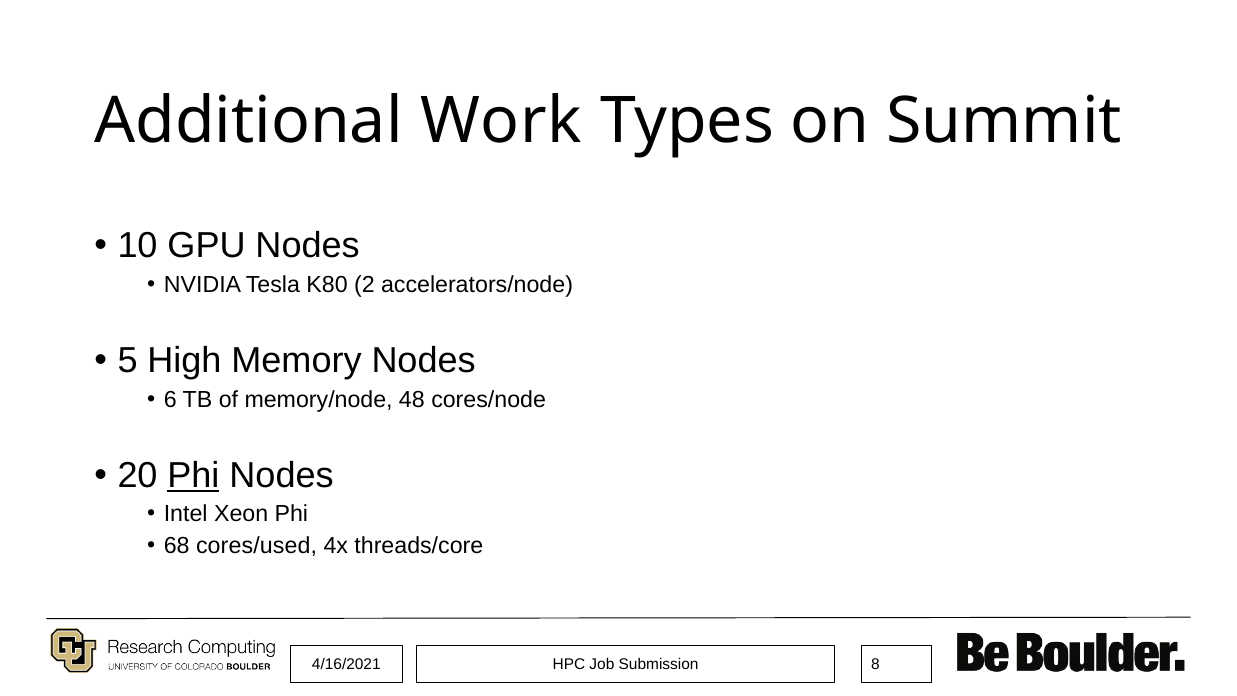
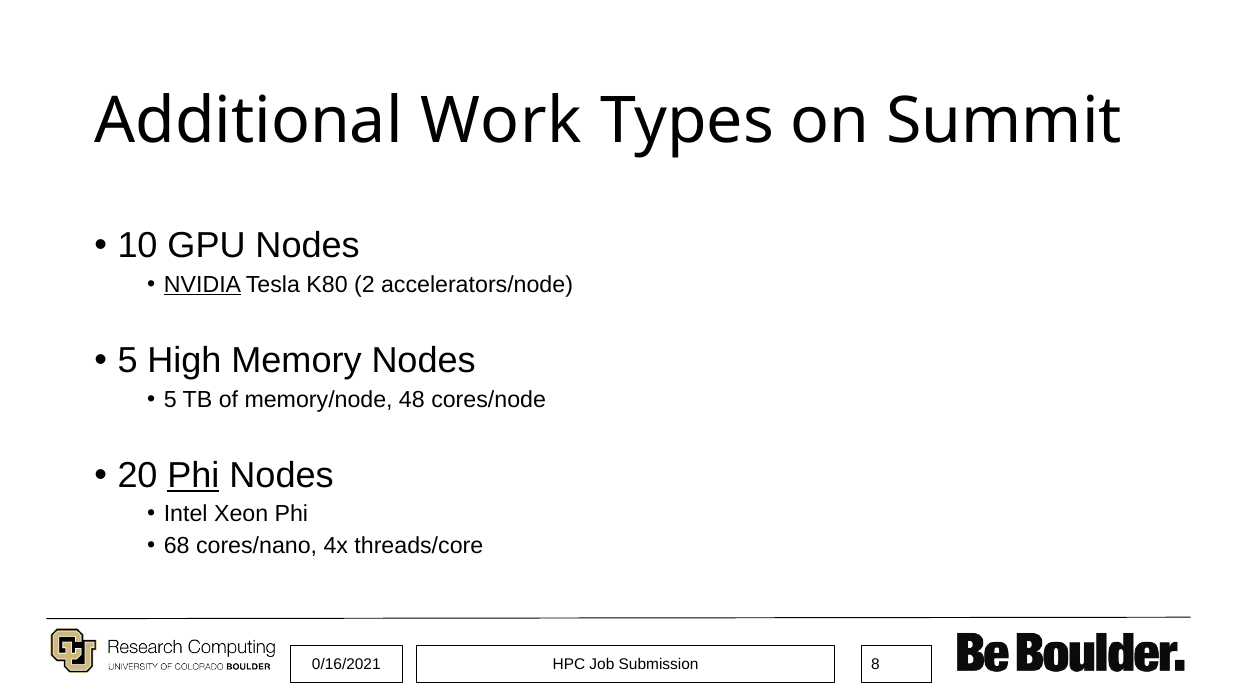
NVIDIA underline: none -> present (203, 285)
6: 6 -> 5 (170, 399)
cores/used: cores/used -> cores/nano (257, 545)
4/16/2021: 4/16/2021 -> 0/16/2021 (346, 664)
